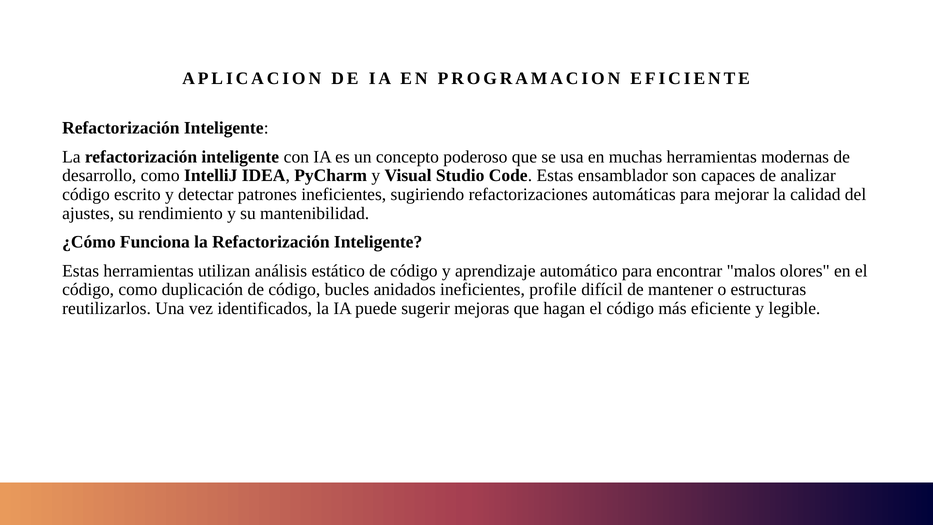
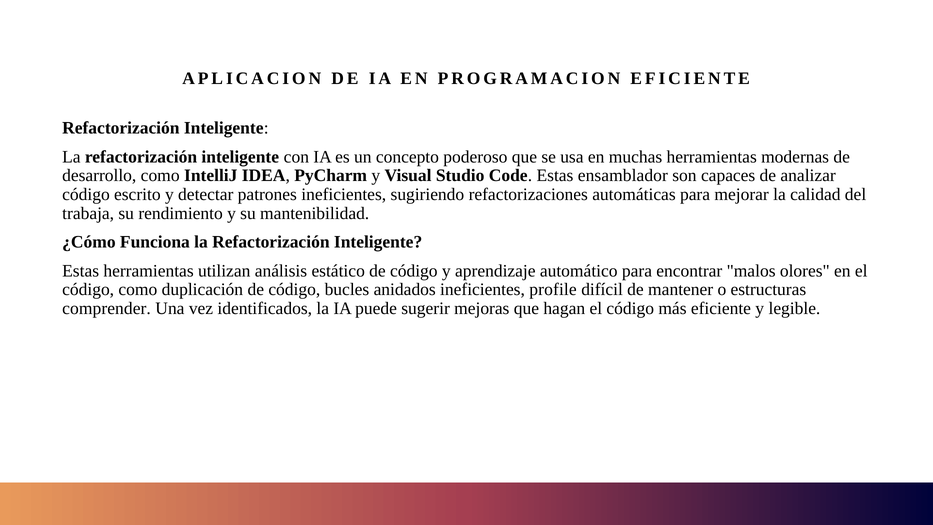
ajustes: ajustes -> trabaja (88, 213)
reutilizarlos: reutilizarlos -> comprender (107, 308)
